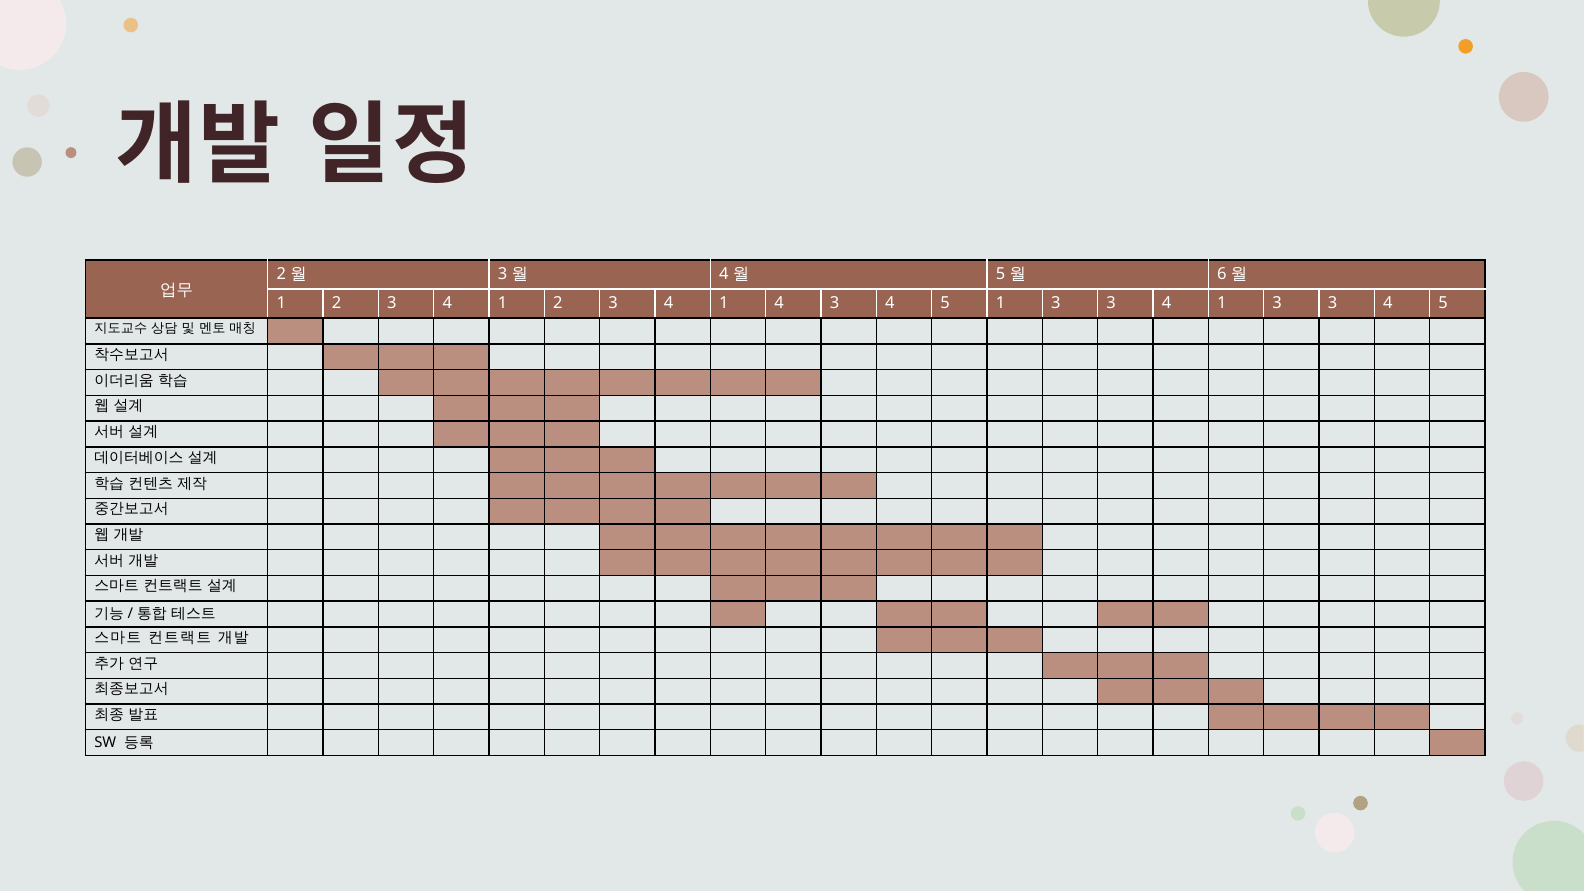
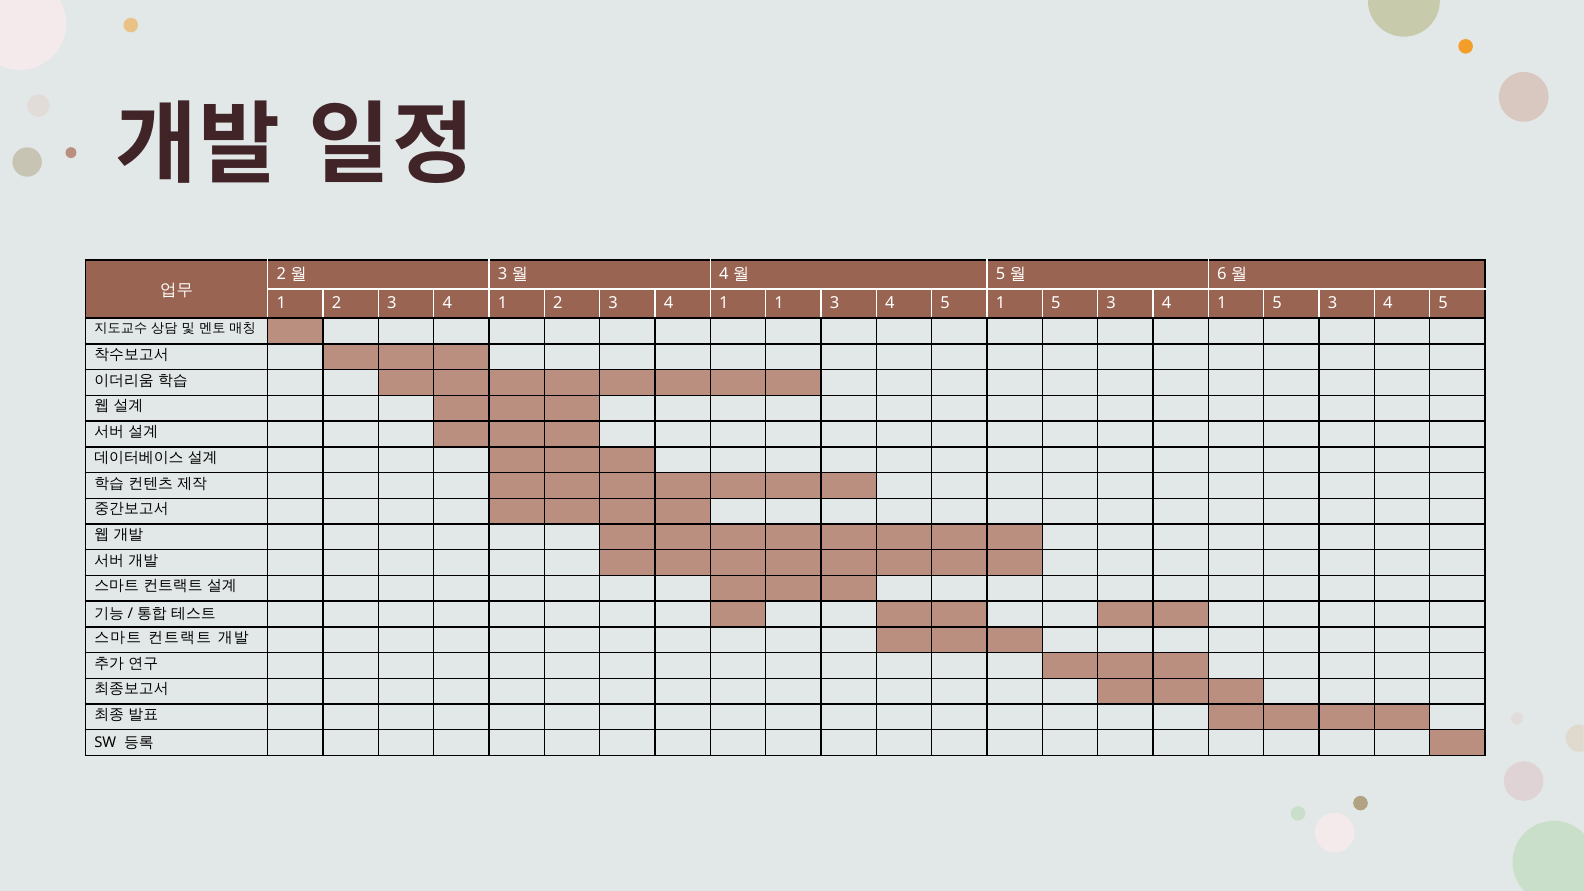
1 4: 4 -> 1 (779, 303)
5 1 3: 3 -> 5 (1056, 303)
4 1 3: 3 -> 5 (1277, 303)
